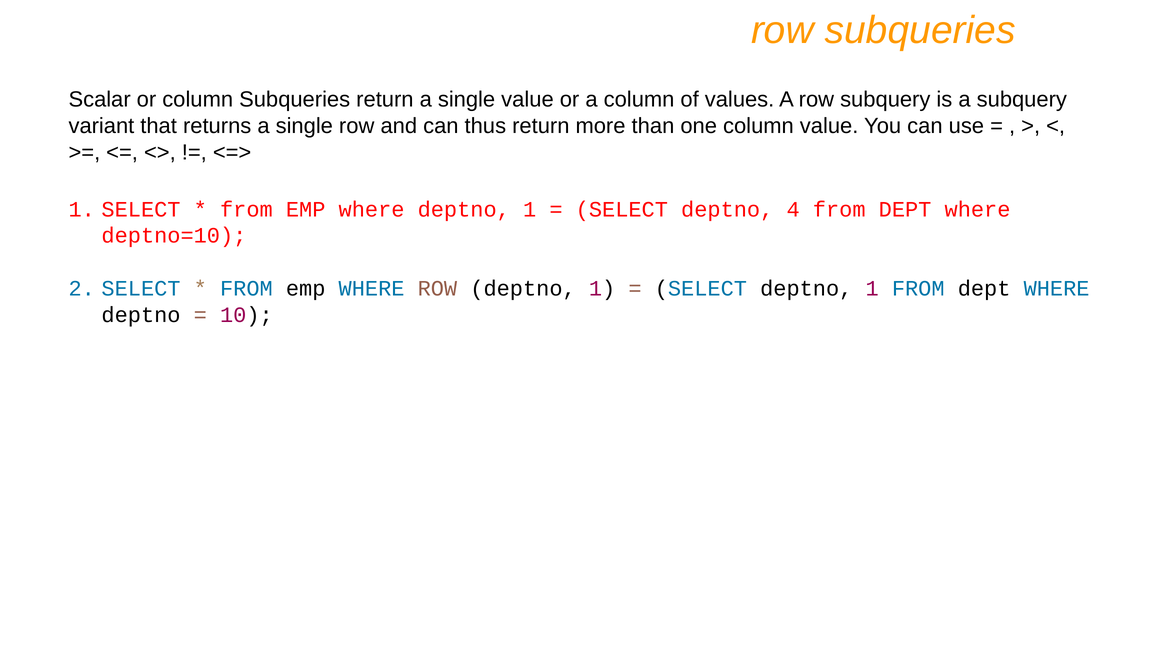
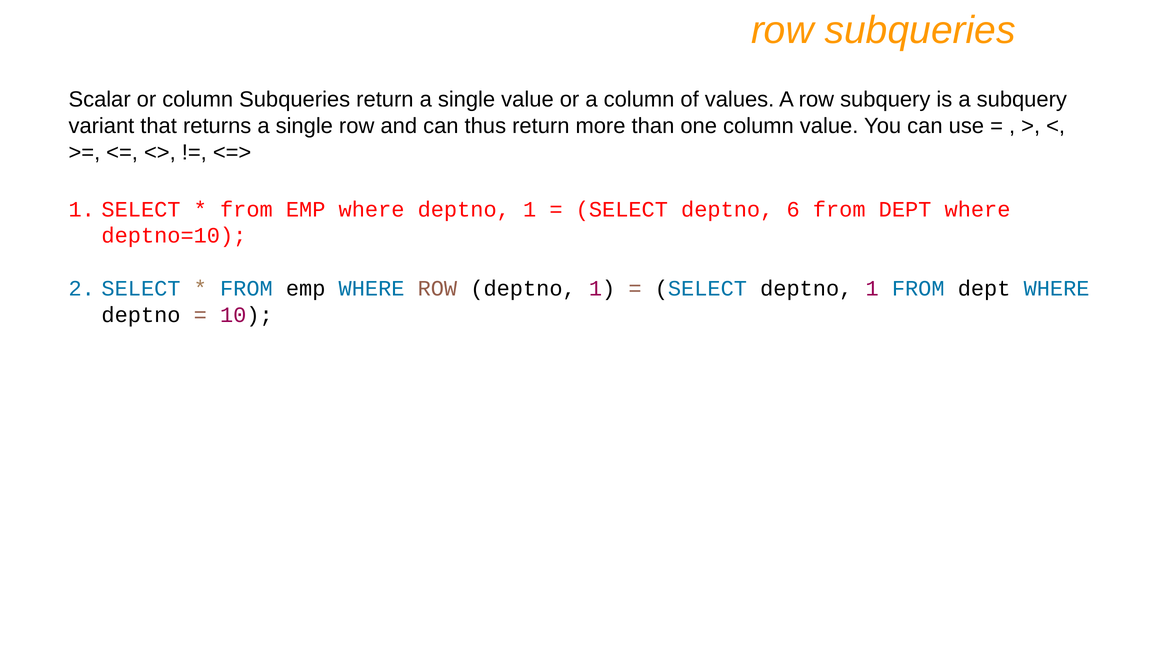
4: 4 -> 6 (793, 209)
